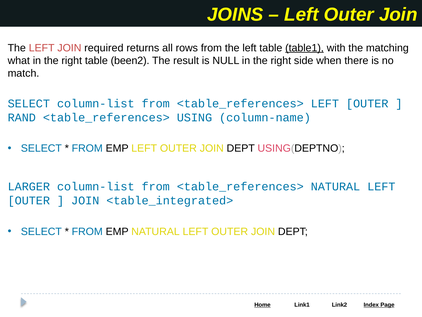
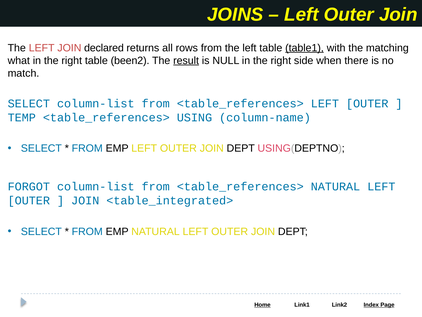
required: required -> declared (104, 48)
result underline: none -> present (186, 60)
RAND: RAND -> TEMP (22, 117)
LARGER: LARGER -> FORGOT (29, 186)
